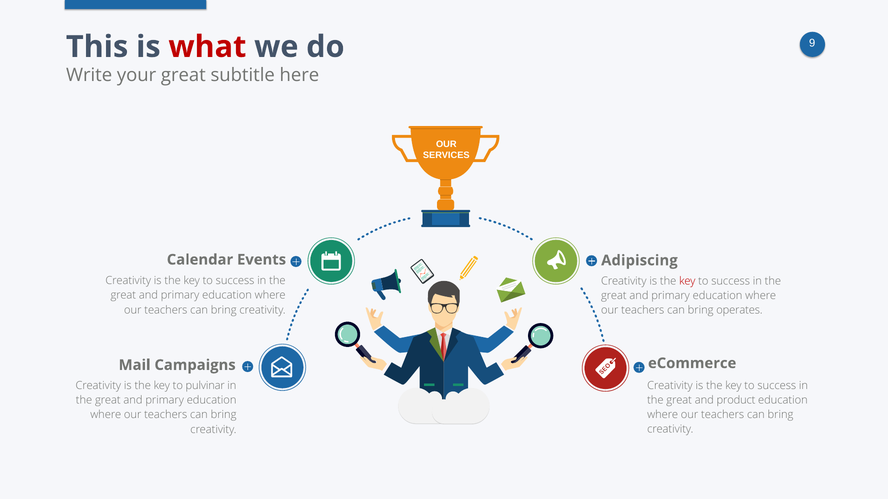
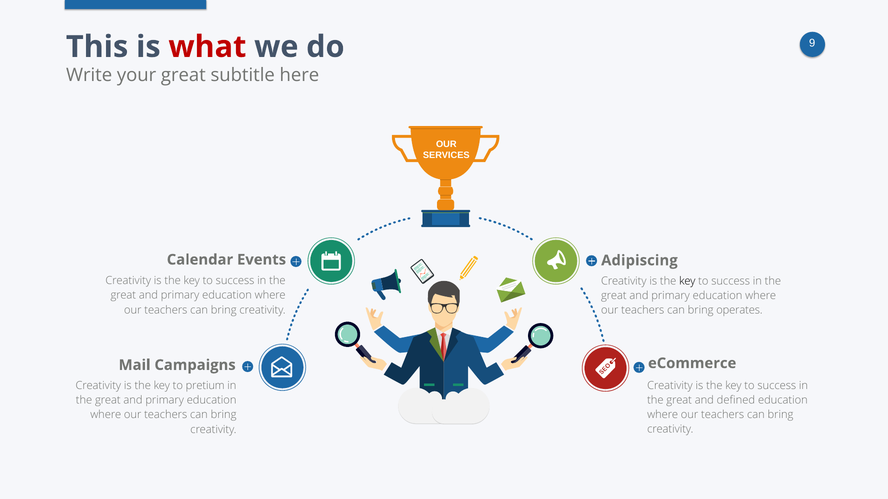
key colour: red -> black (687, 281)
pulvinar: pulvinar -> pretium (205, 386)
product: product -> defined (736, 400)
